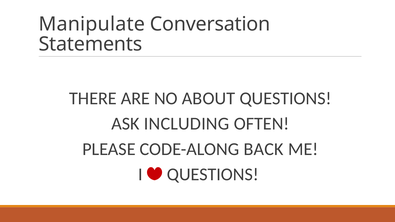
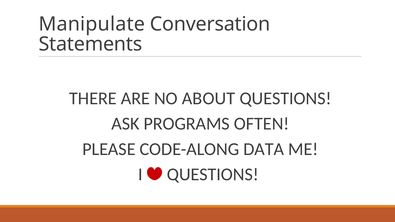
INCLUDING: INCLUDING -> PROGRAMS (187, 124)
BACK: BACK -> DATA (264, 149)
